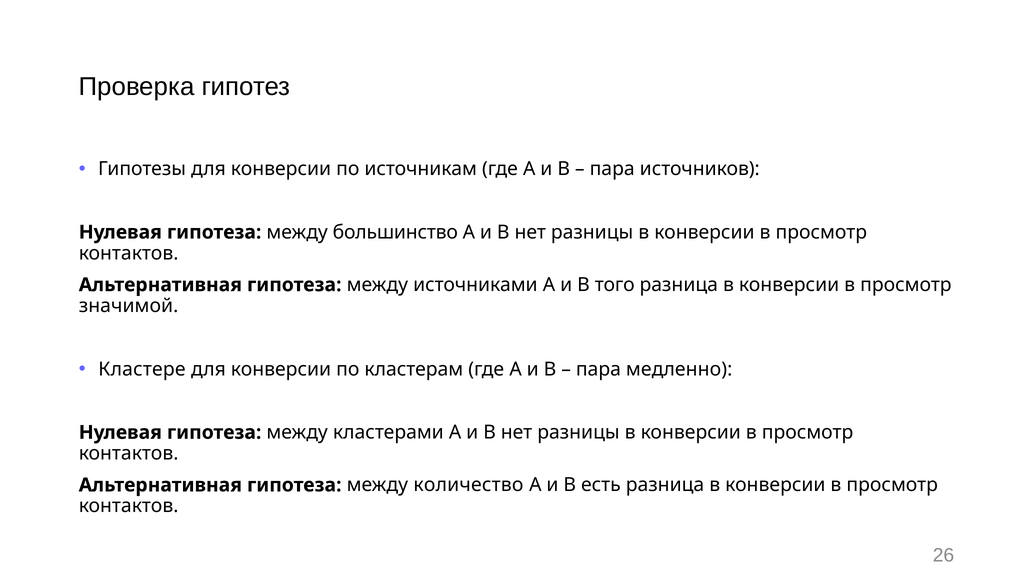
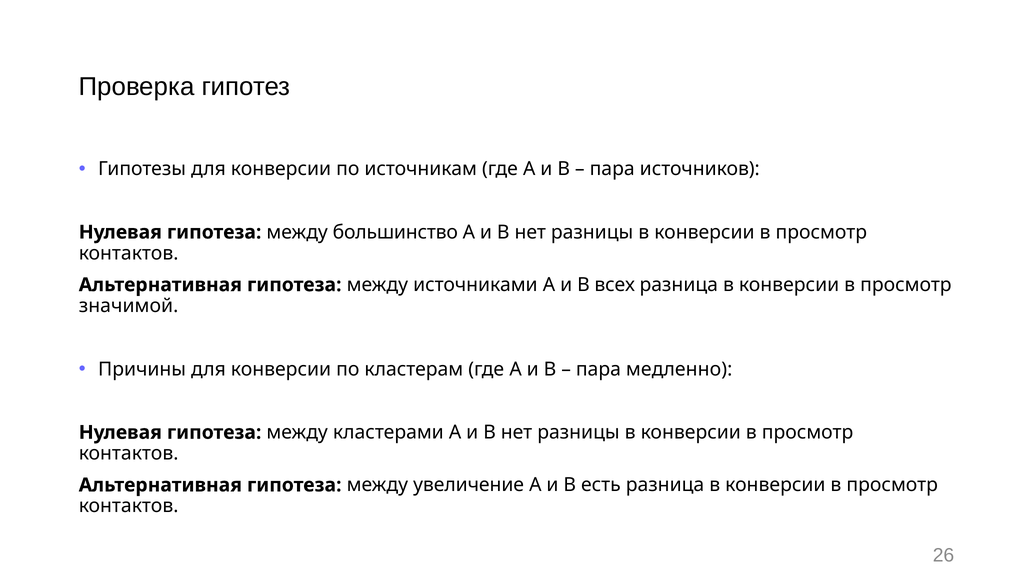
того: того -> всех (615, 285)
Кластере: Кластере -> Причины (142, 369)
количество: количество -> увеличение (469, 485)
